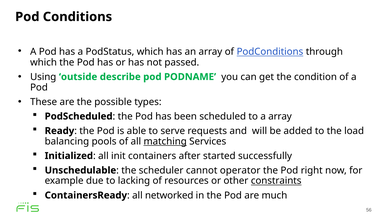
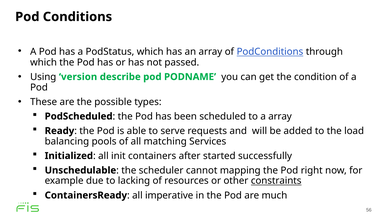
outside: outside -> version (78, 77)
matching underline: present -> none (165, 141)
operator: operator -> mapping (240, 171)
networked: networked -> imperative (169, 196)
